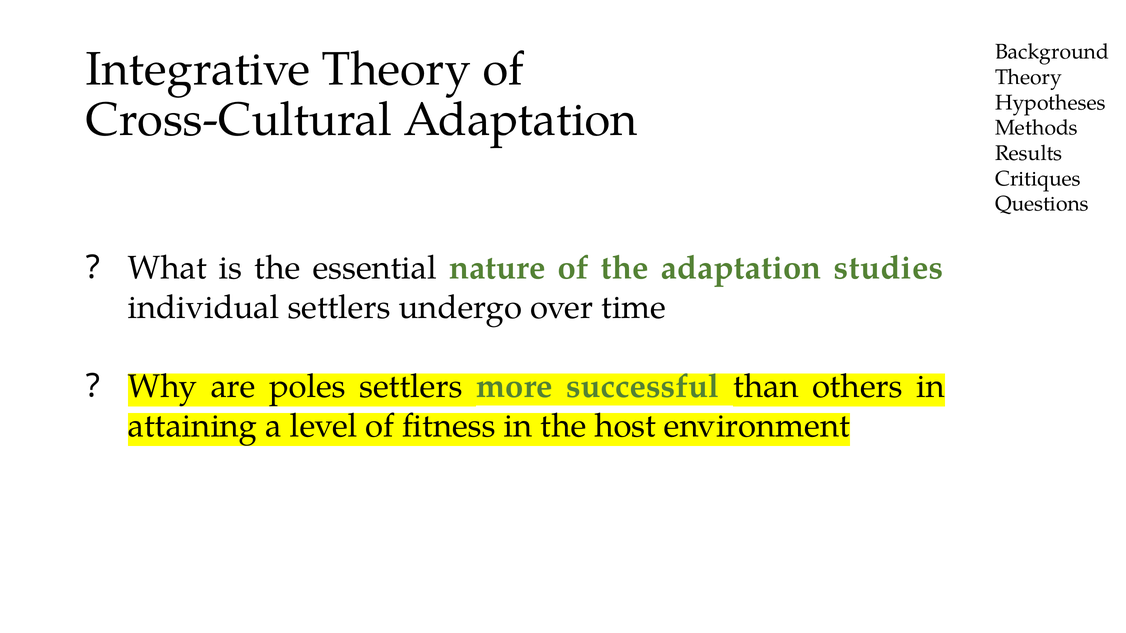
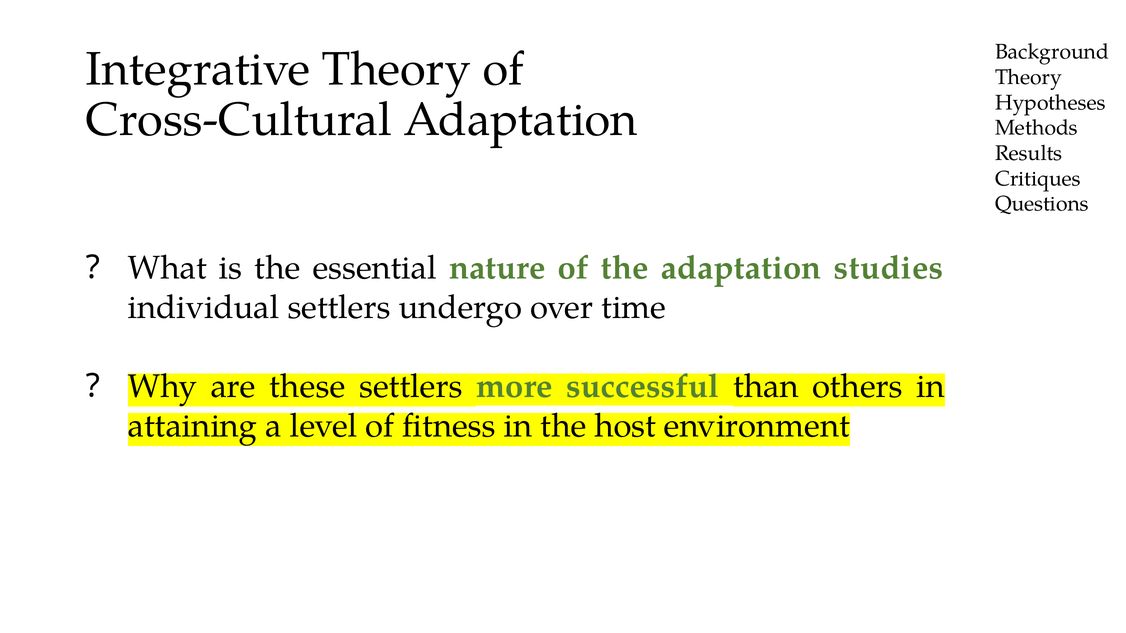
poles: poles -> these (307, 387)
